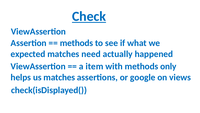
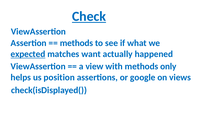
expected underline: none -> present (28, 54)
need: need -> want (91, 54)
item: item -> view (94, 66)
us matches: matches -> position (59, 77)
